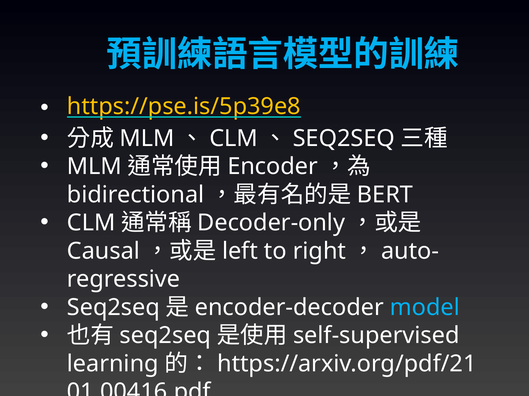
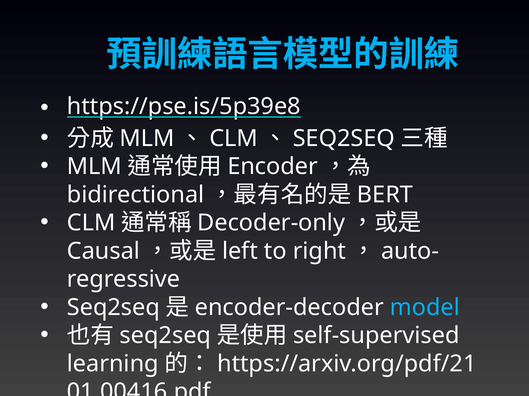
https://pse.is/5p39e8 colour: yellow -> white (184, 107)
